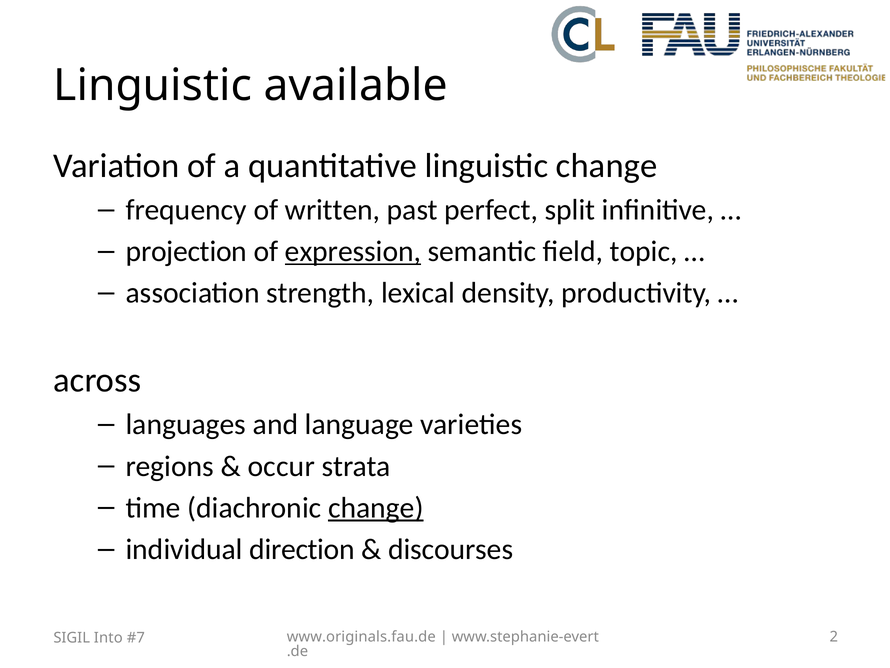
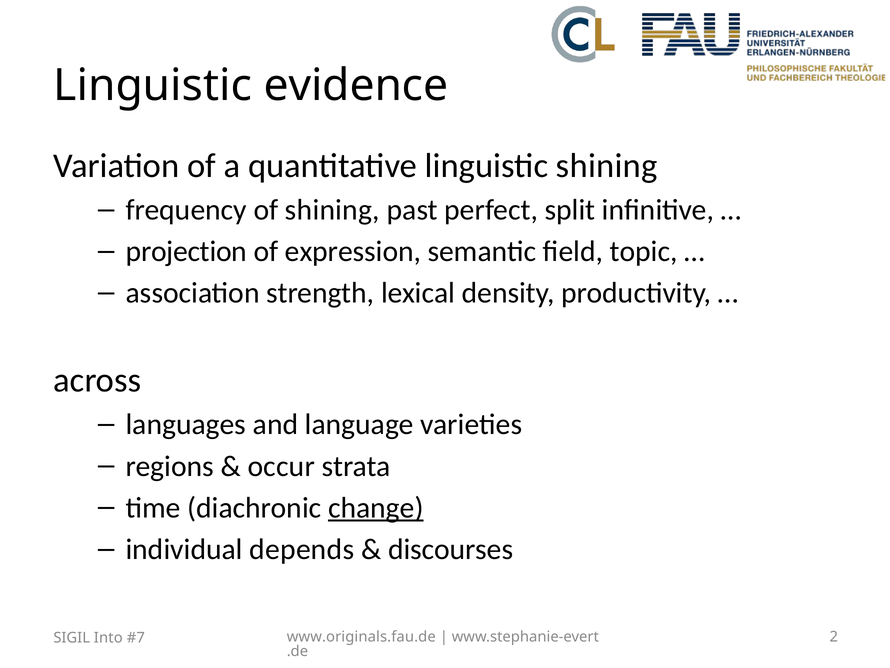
available: available -> evidence (356, 85)
linguistic change: change -> shining (607, 166)
of written: written -> shining (332, 210)
expression underline: present -> none (353, 251)
direction: direction -> depends (302, 549)
